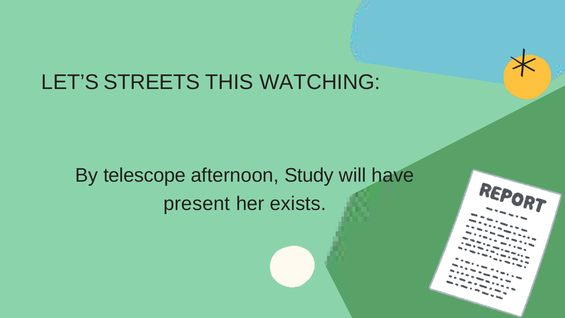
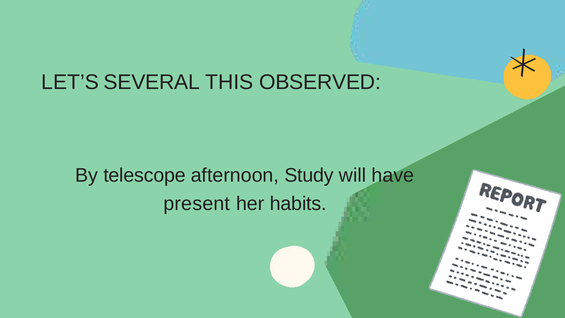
STREETS: STREETS -> SEVERAL (152, 82)
WATCHING: WATCHING -> OBSERVED (320, 82)
exists: exists -> habits (298, 203)
